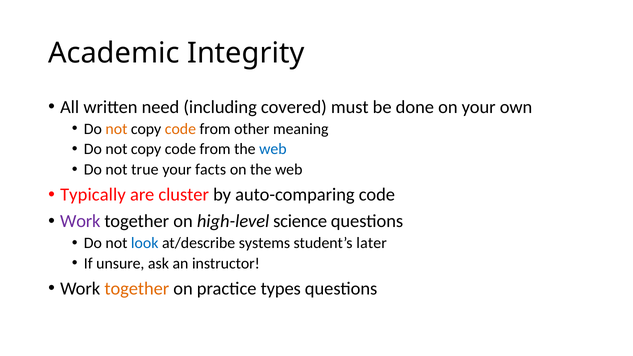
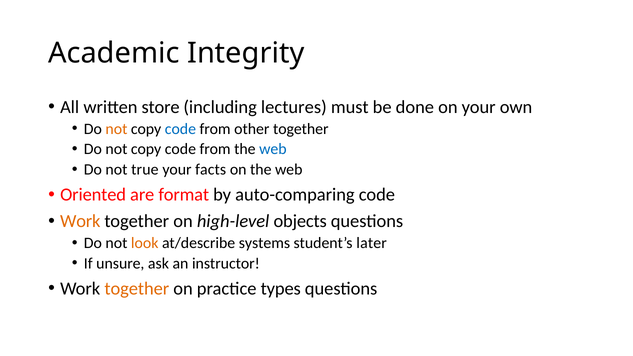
need: need -> store (161, 107)
covered: covered -> lectures (294, 107)
code colour: orange -> blue (180, 129)
other meaning: meaning -> together (301, 129)
Typically: Typically -> Oriented (93, 195)
cluster: cluster -> format (184, 195)
Work colour: purple -> orange (80, 221)
science: science -> objects (300, 221)
look colour: blue -> orange (145, 243)
